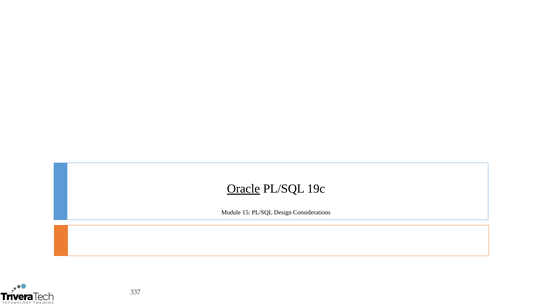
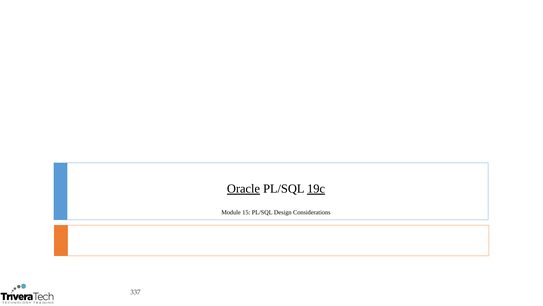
19c underline: none -> present (316, 188)
